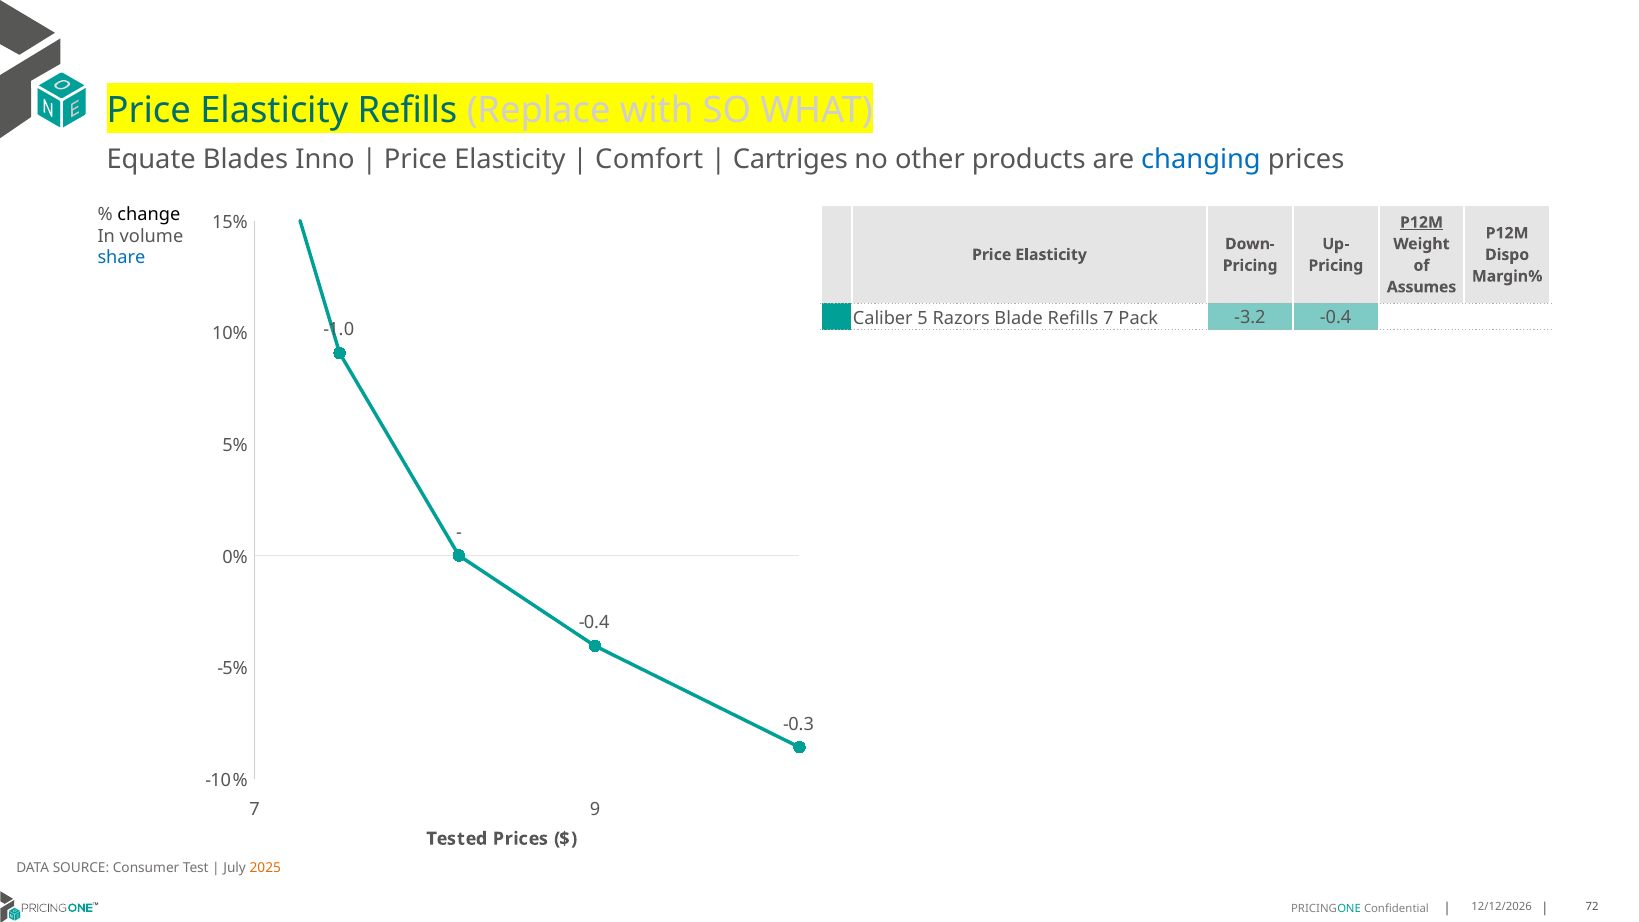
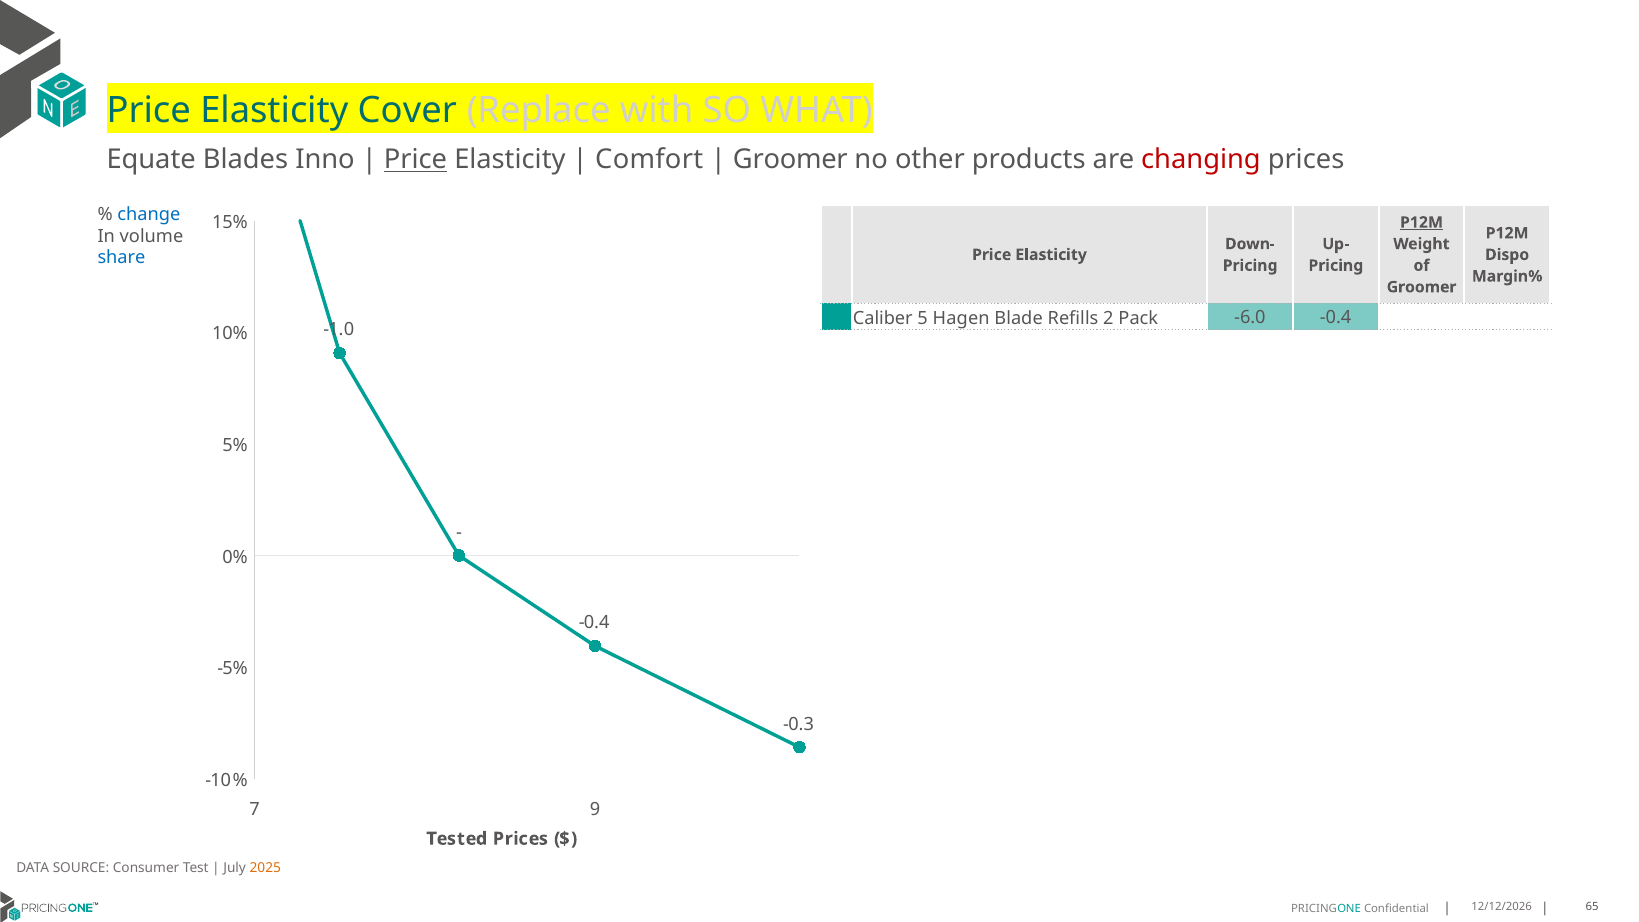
Elasticity Refills: Refills -> Cover (407, 110)
Price underline: none -> present (416, 160)
Cartriges: Cartriges -> Groomer (790, 160)
changing colour: blue -> red (1201, 160)
change colour: black -> blue (149, 214)
Assumes: Assumes -> Groomer (1422, 287)
Razors: Razors -> Hagen (961, 318)
Refills 7: 7 -> 2 (1108, 318)
-3.2: -3.2 -> -6.0 (1250, 318)
72: 72 -> 65 (1592, 906)
